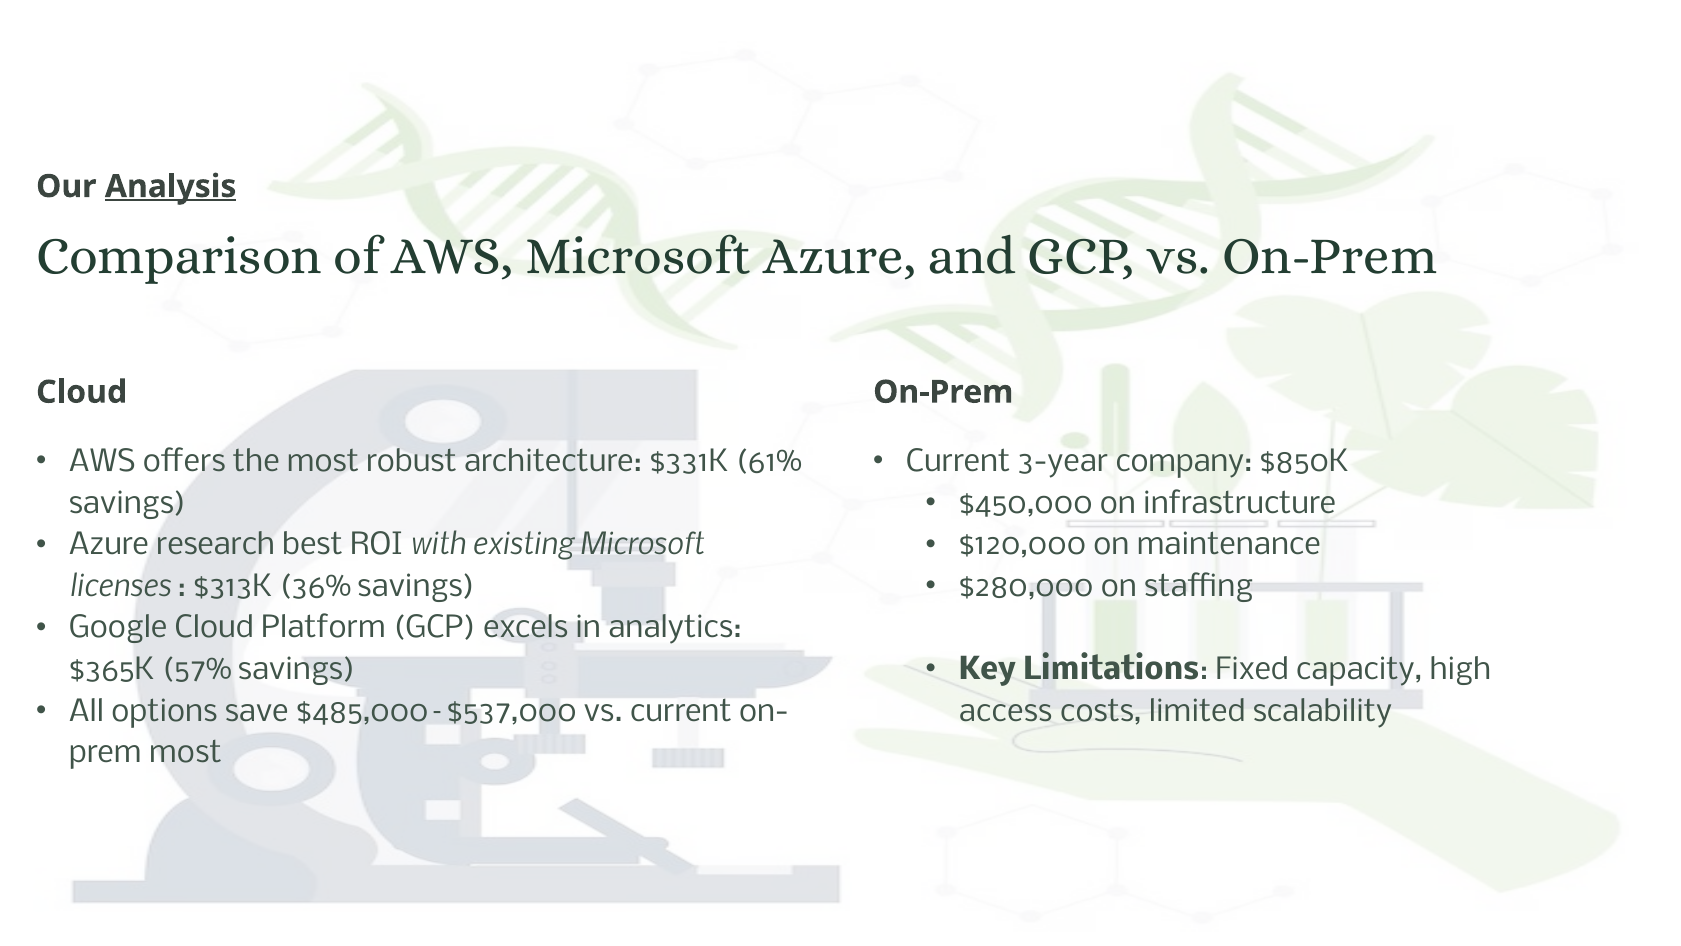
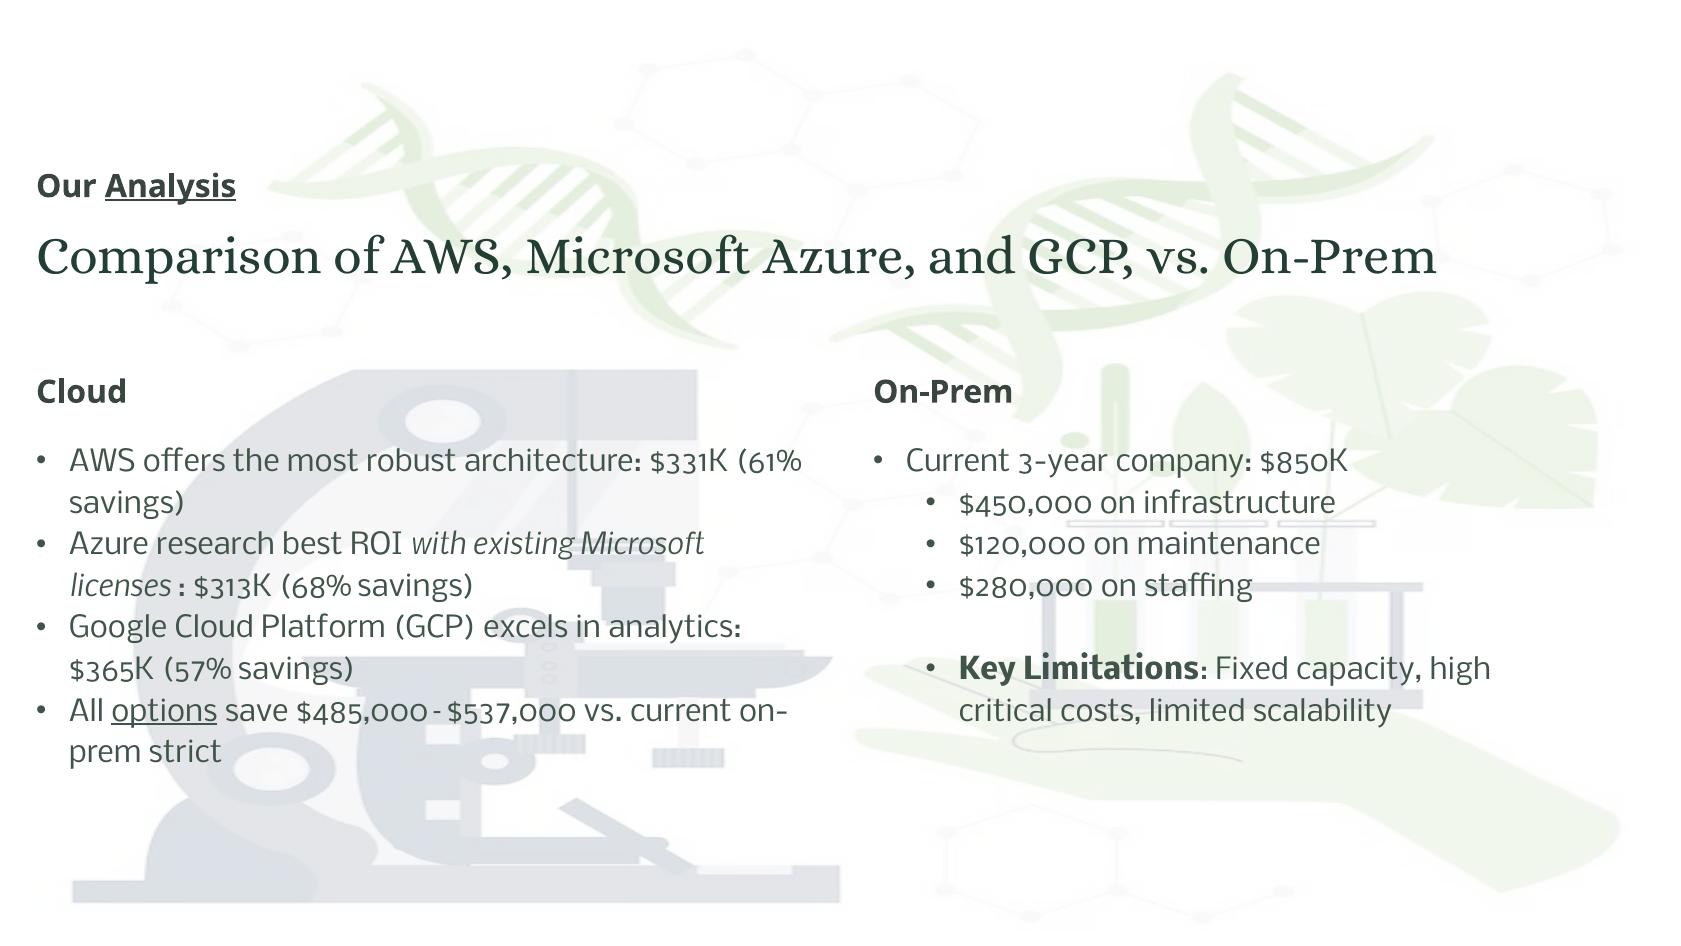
36%: 36% -> 68% (315, 586)
options underline: none -> present (164, 711)
access: access -> critical (1006, 711)
most: most -> strict (186, 753)
